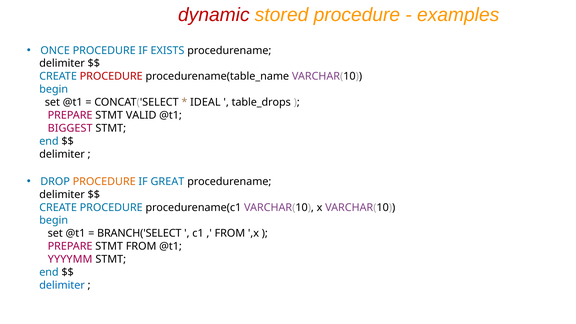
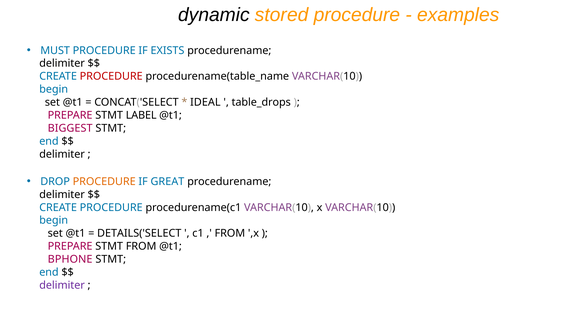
dynamic colour: red -> black (214, 15)
ONCE: ONCE -> MUST (55, 50)
VALID: VALID -> LABEL (141, 115)
BRANCH('SELECT: BRANCH('SELECT -> DETAILS('SELECT (139, 233)
YYYYMM: YYYYMM -> BPHONE (70, 259)
delimiter colour: blue -> purple (62, 285)
